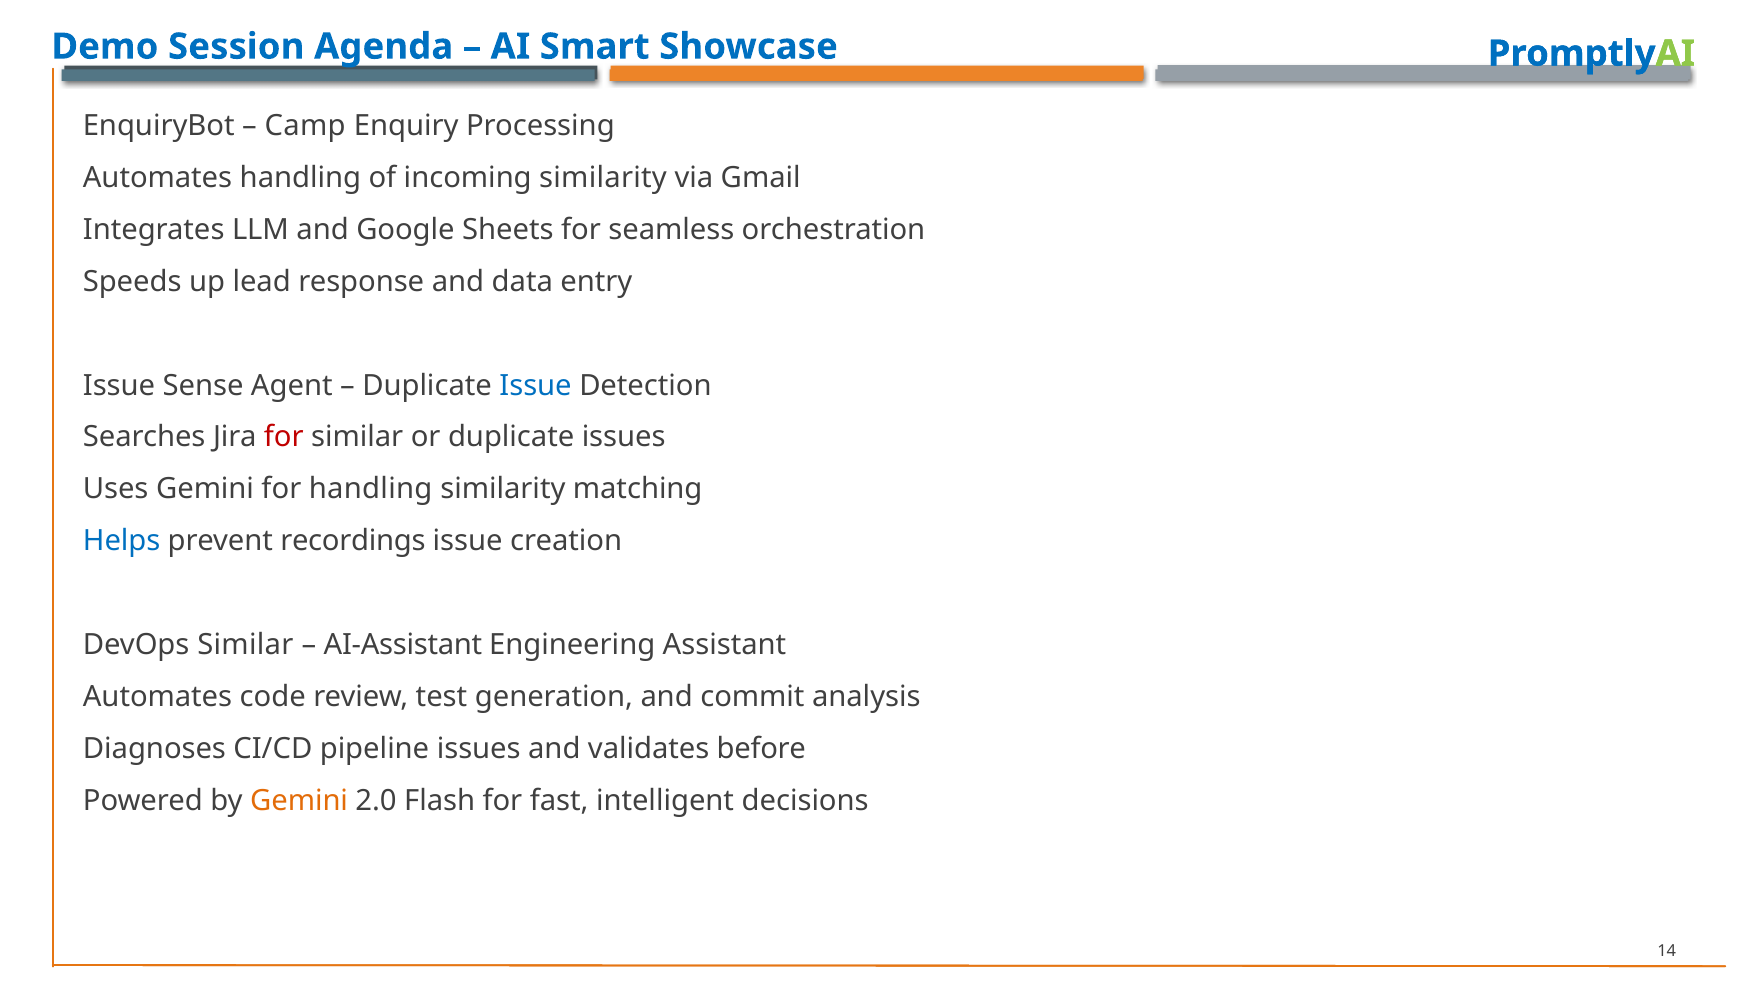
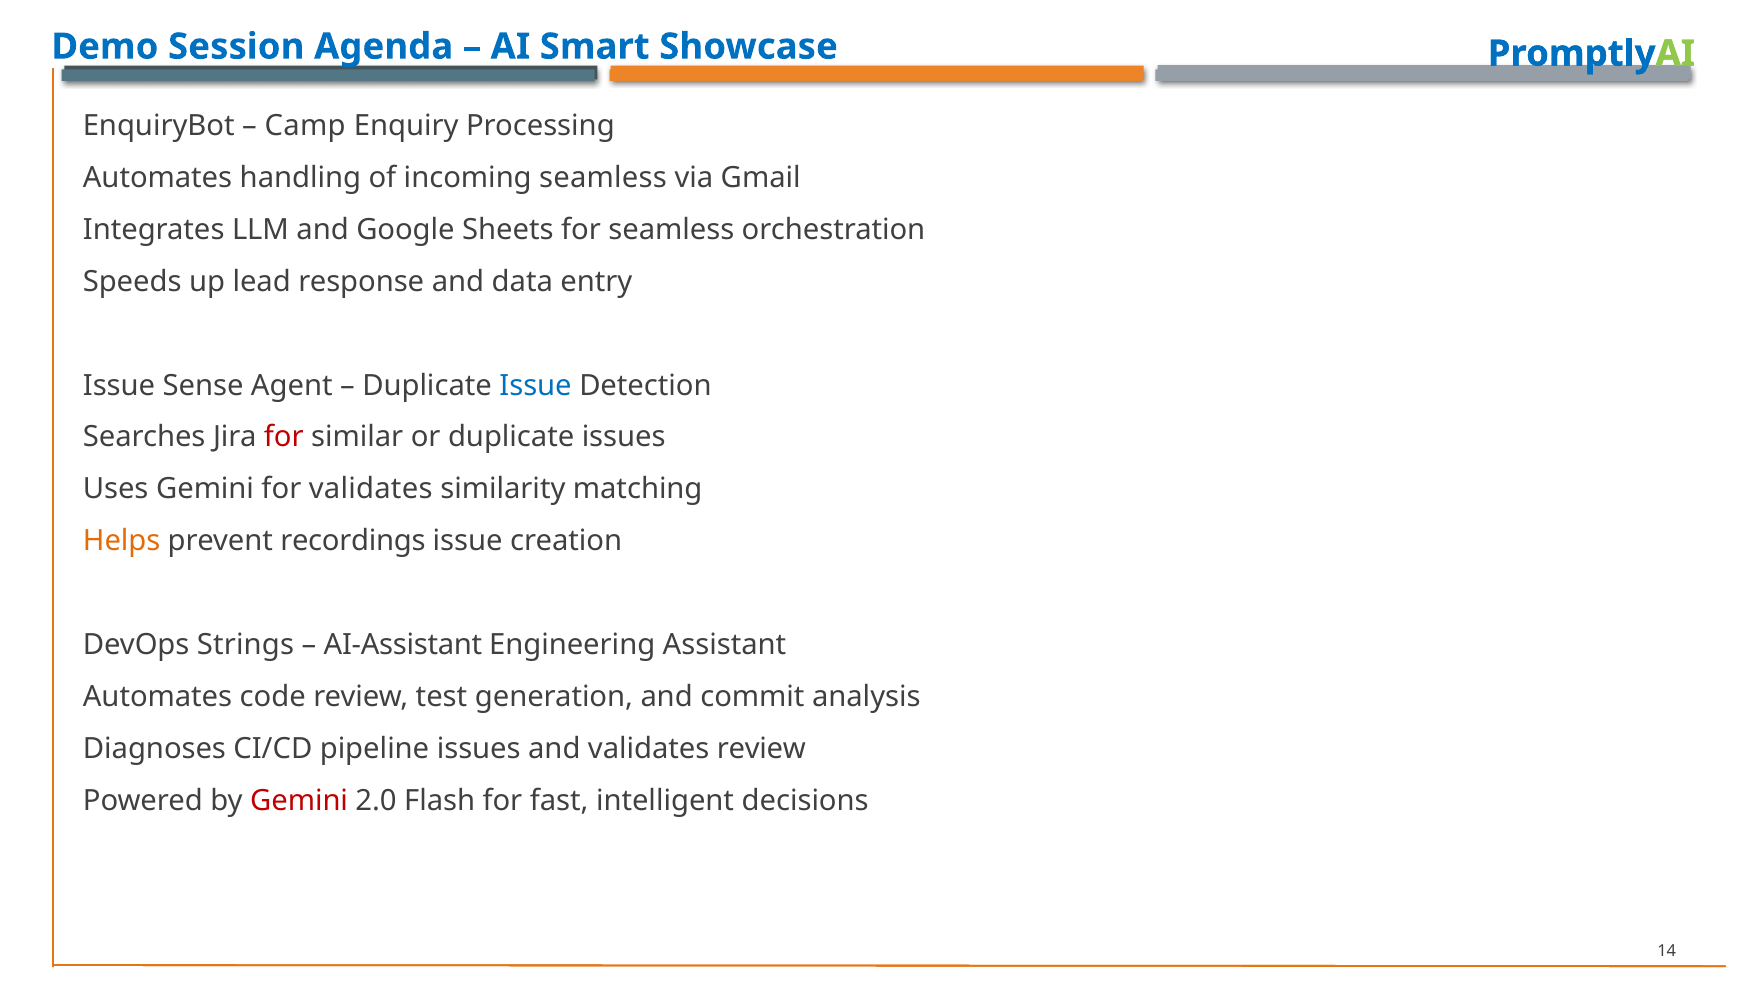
incoming similarity: similarity -> seamless (603, 178)
for handling: handling -> validates (371, 489)
Helps colour: blue -> orange (122, 541)
DevOps Similar: Similar -> Strings (245, 645)
validates before: before -> review (761, 749)
Gemini colour: orange -> red (299, 801)
